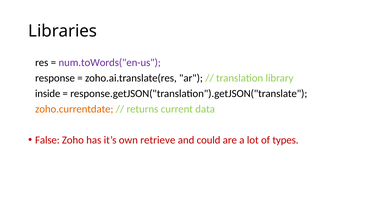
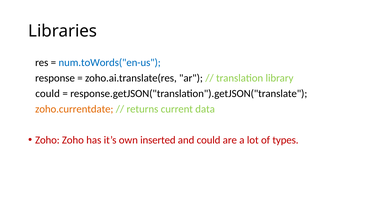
num.toWords("en-us colour: purple -> blue (110, 63)
inside: inside -> could (48, 94)
False: False -> Zoho (47, 140)
retrieve: retrieve -> inserted (158, 140)
